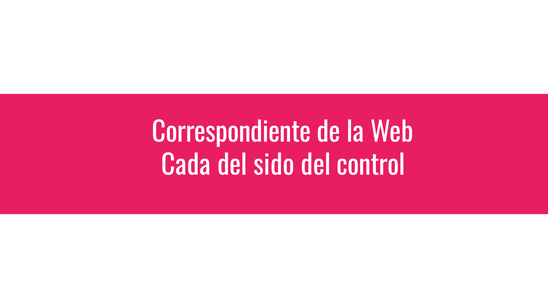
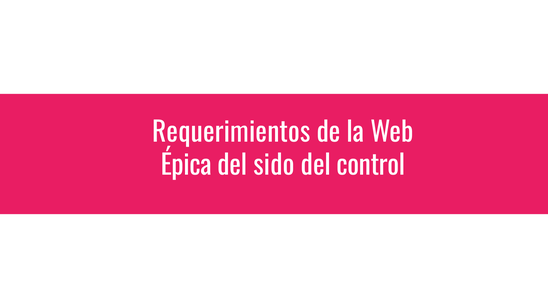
Correspondiente: Correspondiente -> Requerimientos (231, 133)
Cada: Cada -> Épica (186, 166)
